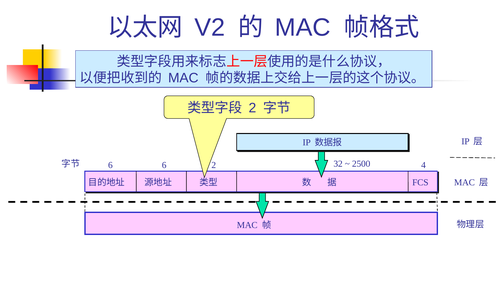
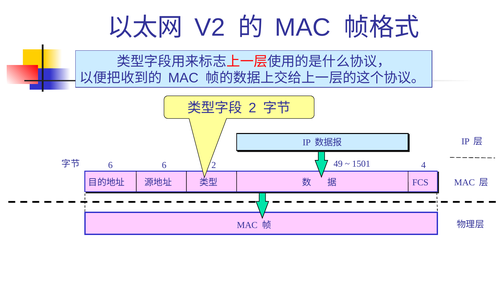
32: 32 -> 49 (338, 164)
2500: 2500 -> 1501 (361, 164)
